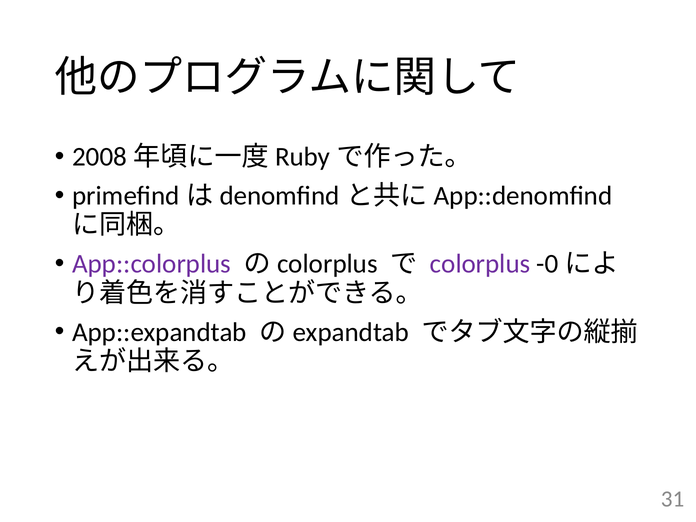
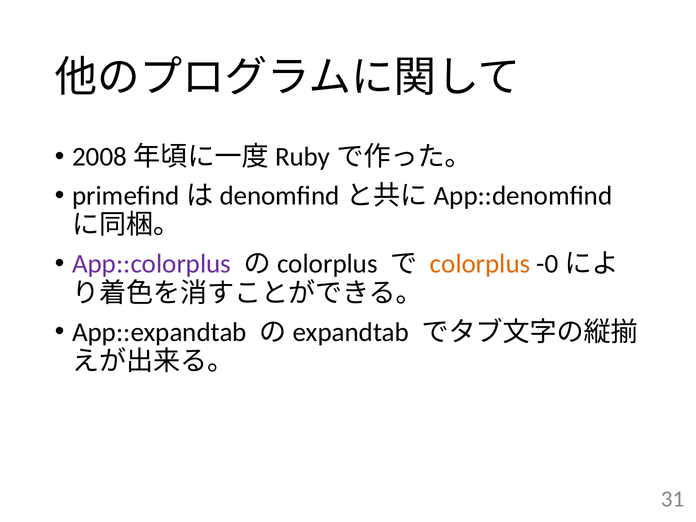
colorplus colour: purple -> orange (480, 264)
